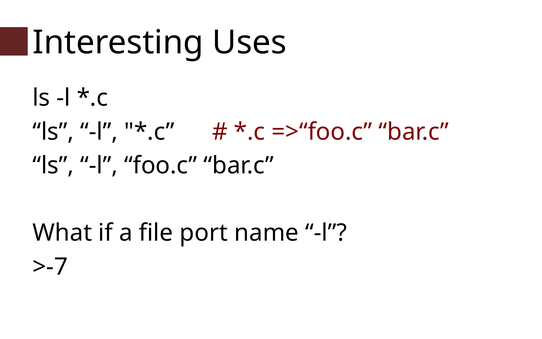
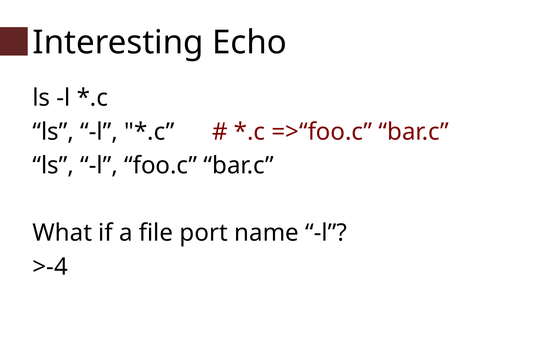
Uses: Uses -> Echo (249, 43)
>-7: >-7 -> >-4 (50, 267)
